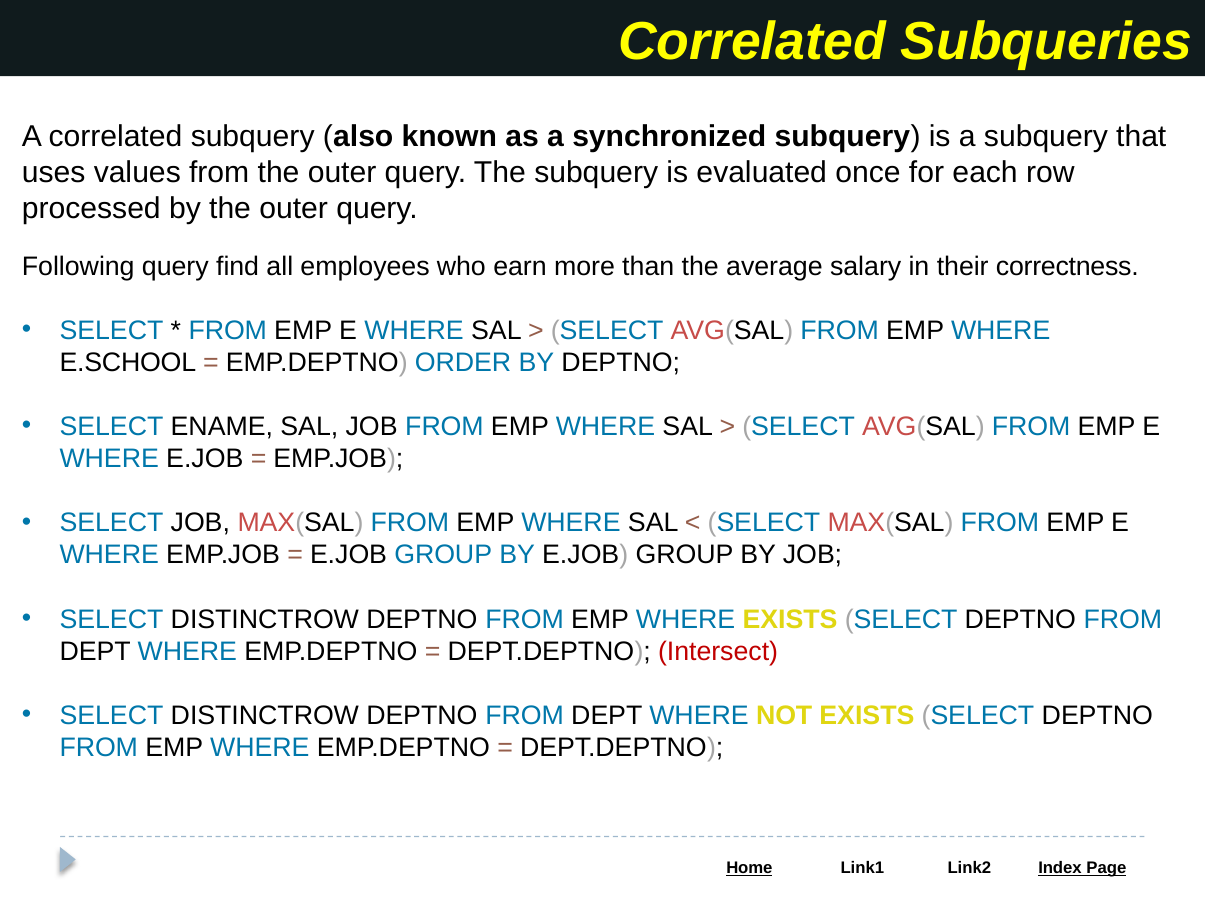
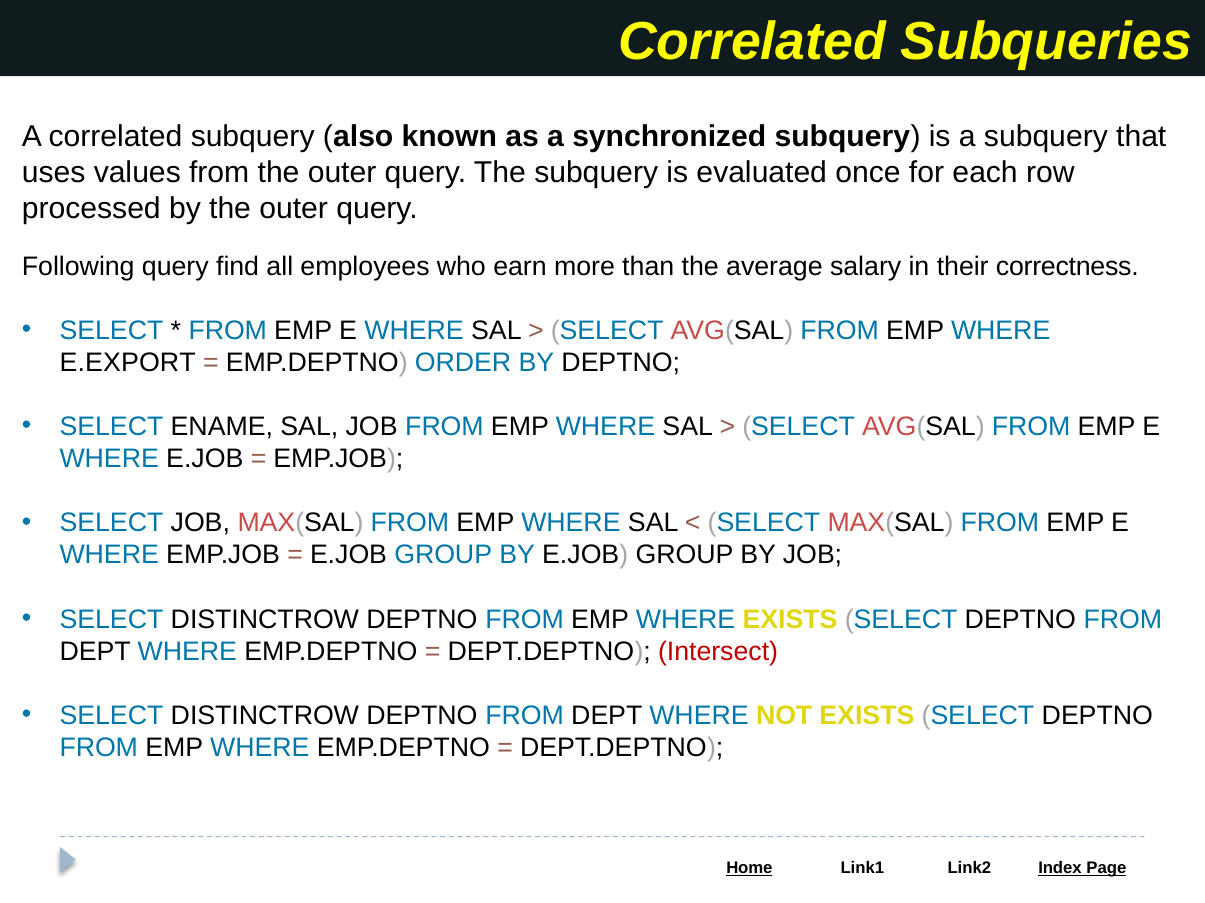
E.SCHOOL: E.SCHOOL -> E.EXPORT (128, 363)
